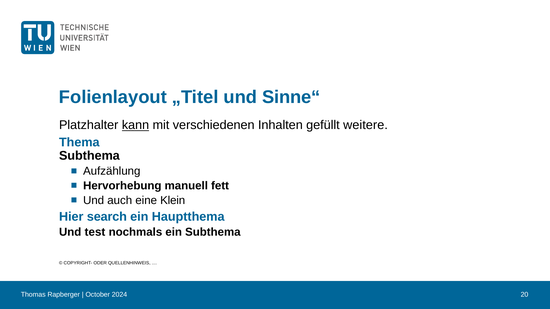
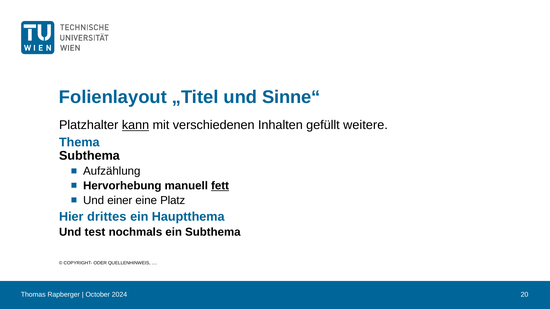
fett underline: none -> present (220, 186)
auch: auch -> einer (120, 201)
Klein: Klein -> Platz (173, 201)
search: search -> drittes (107, 217)
